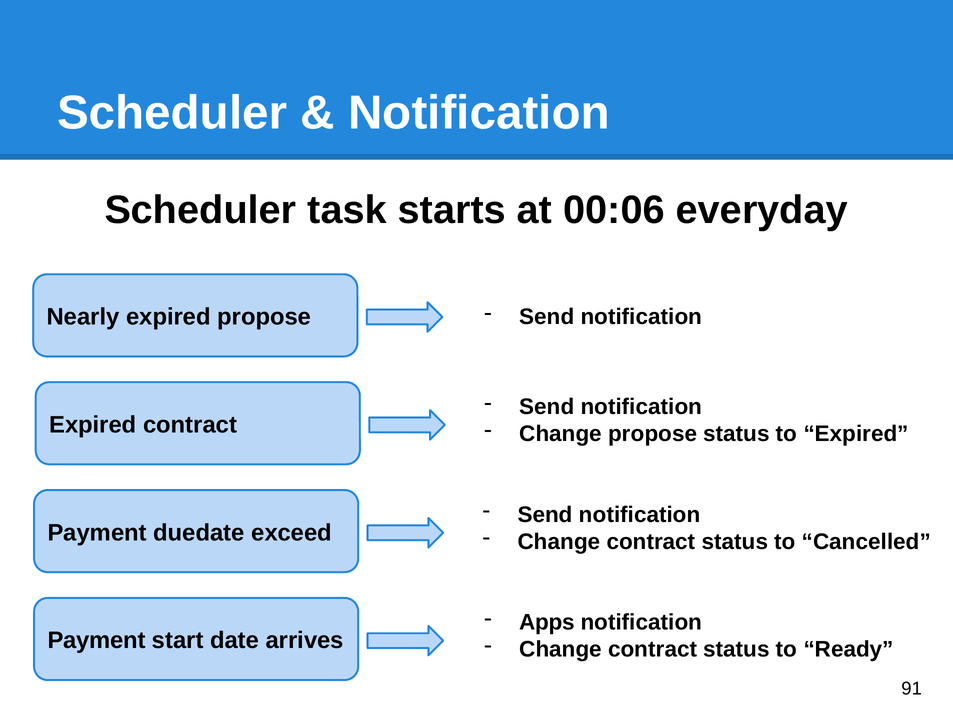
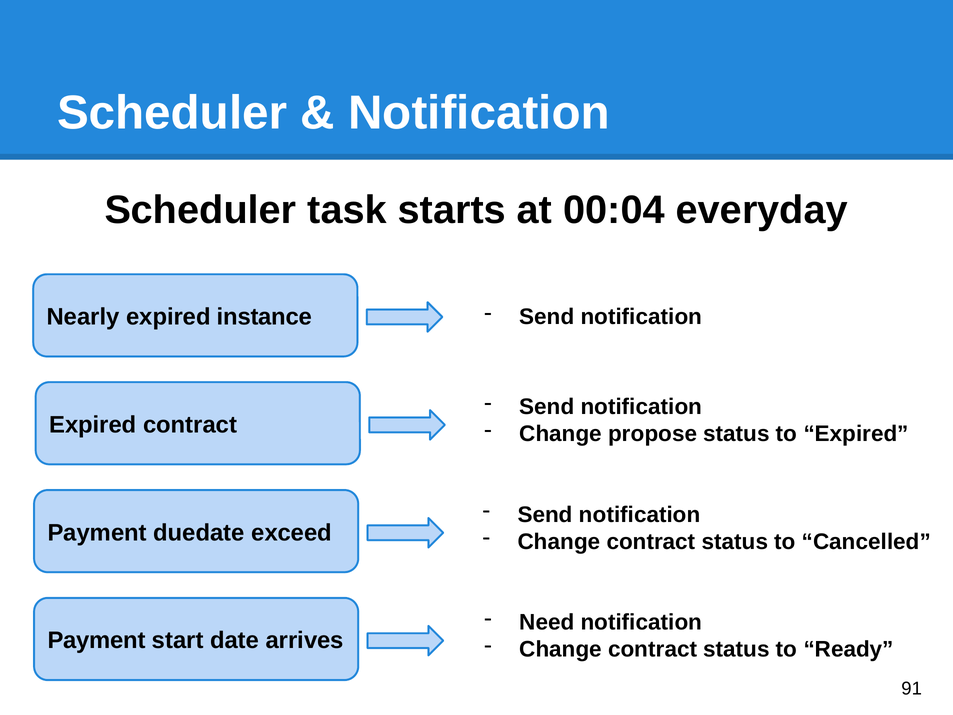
00:06: 00:06 -> 00:04 (614, 210)
expired propose: propose -> instance (264, 317)
Apps: Apps -> Need (547, 622)
